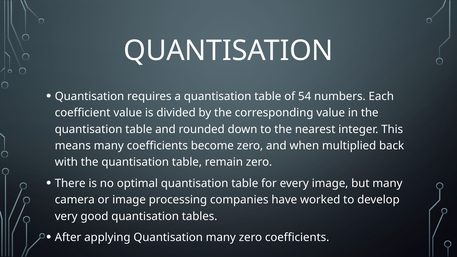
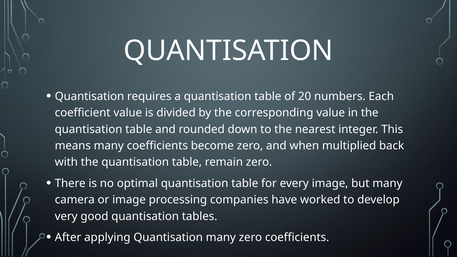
54: 54 -> 20 (305, 96)
